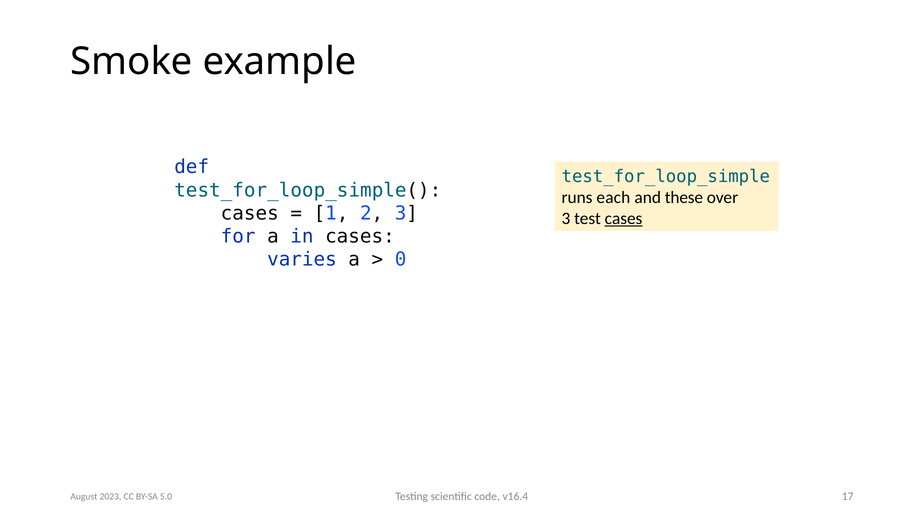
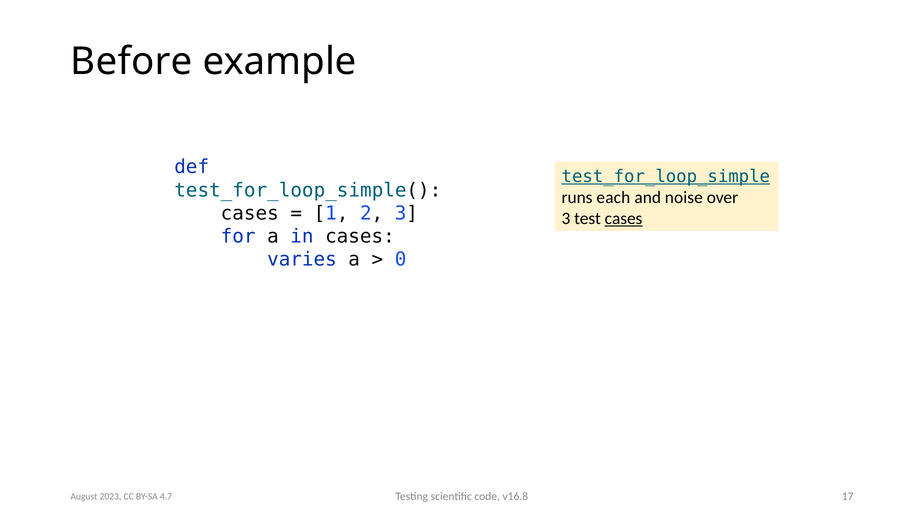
Smoke: Smoke -> Before (131, 62)
test_for_loop_simple underline: none -> present (666, 177)
these: these -> noise (684, 197)
v16.4: v16.4 -> v16.8 (515, 496)
5.0: 5.0 -> 4.7 (166, 496)
